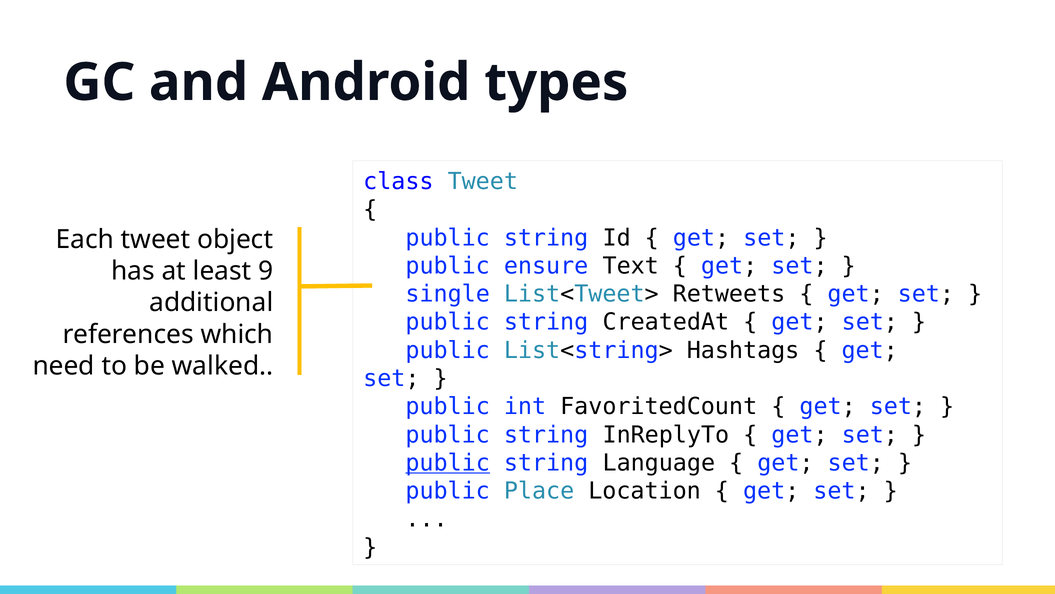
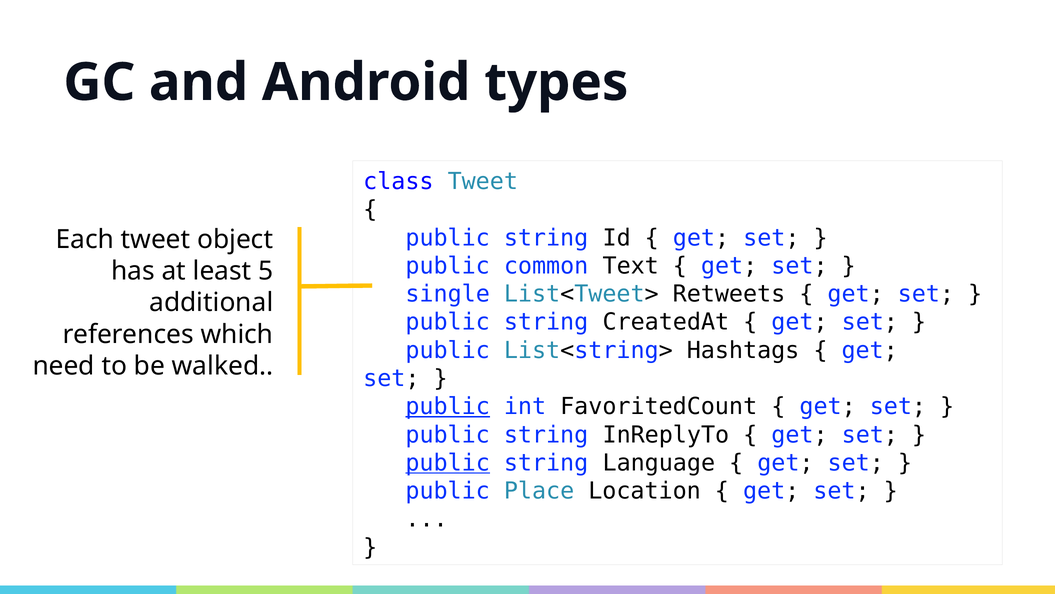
ensure: ensure -> common (546, 266)
9: 9 -> 5 (266, 271)
public underline: none -> present (448, 406)
